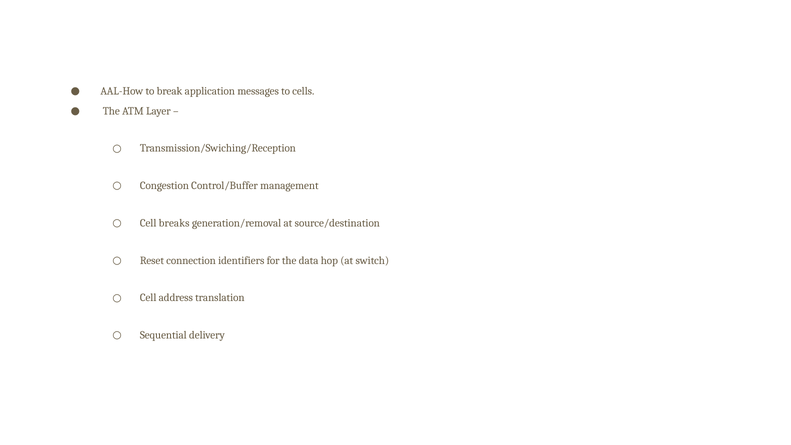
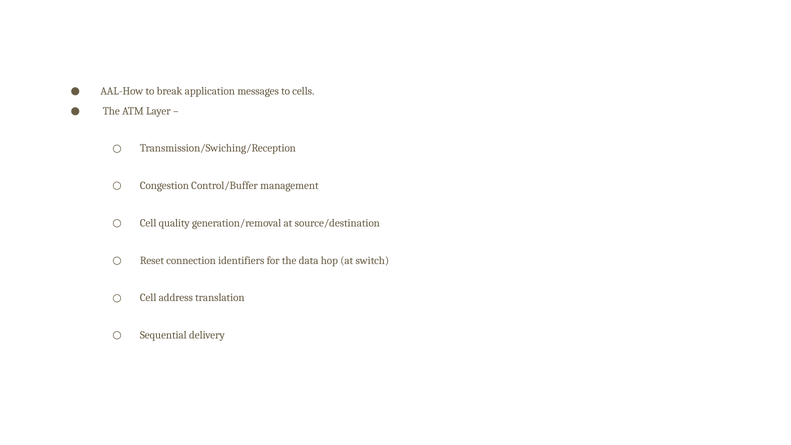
breaks: breaks -> quality (174, 223)
